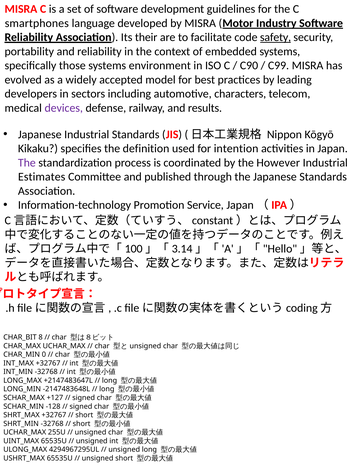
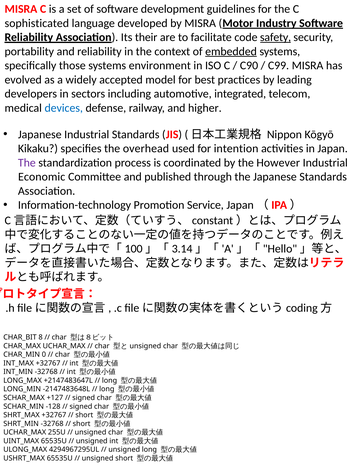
smartphones: smartphones -> sophisticated (37, 23)
embedded underline: none -> present (231, 51)
characters: characters -> integrated (240, 94)
devices colour: purple -> blue (64, 108)
results: results -> higher (205, 108)
definition: definition -> overhead (146, 148)
Estimates: Estimates -> Economic (42, 177)
